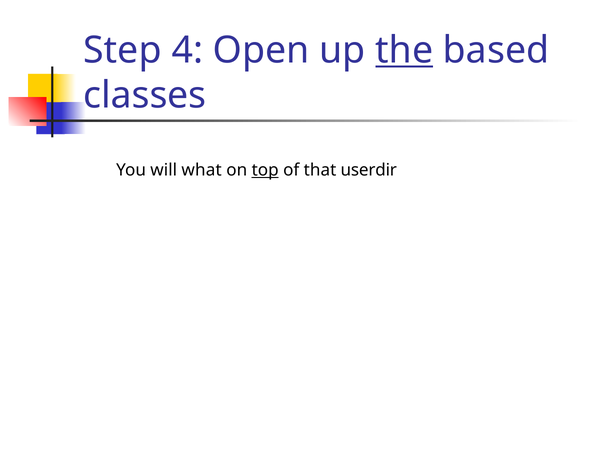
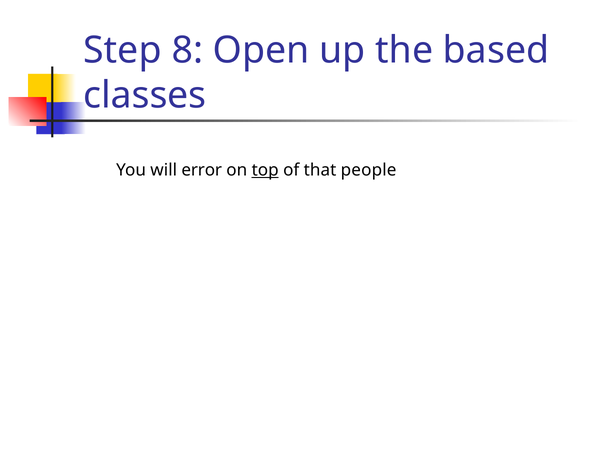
4: 4 -> 8 (187, 50)
the underline: present -> none (404, 50)
what: what -> error (202, 170)
userdir: userdir -> people (369, 170)
